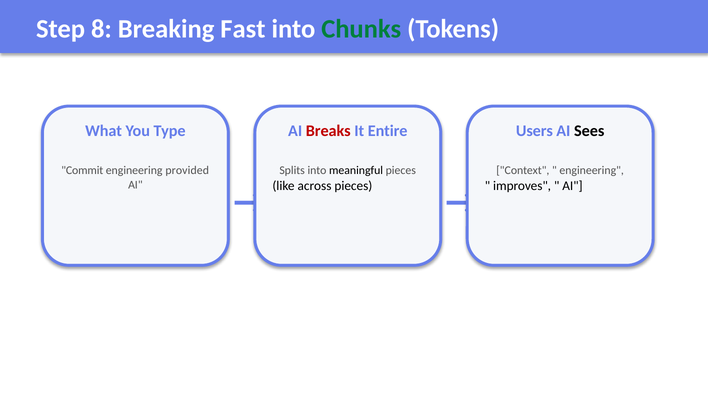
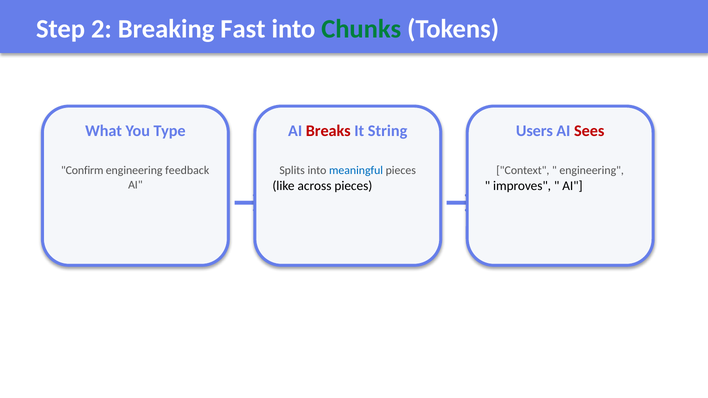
8: 8 -> 2 (101, 29)
Entire: Entire -> String (388, 131)
Sees colour: black -> red (589, 131)
Commit: Commit -> Confirm (82, 171)
provided: provided -> feedback (187, 171)
meaningful colour: black -> blue (356, 171)
